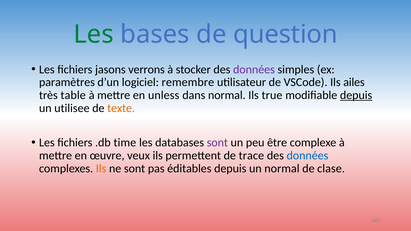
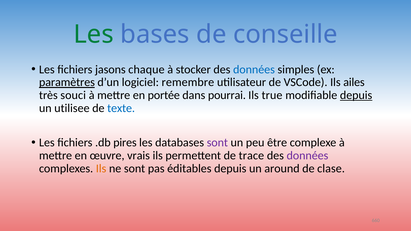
question: question -> conseille (285, 34)
verrons: verrons -> chaque (146, 69)
données colour: purple -> blue (254, 69)
paramètres underline: none -> present (67, 82)
table: table -> souci (73, 95)
unless: unless -> portée (164, 95)
dans normal: normal -> pourrai (227, 95)
texte colour: orange -> blue (121, 108)
time: time -> pires (125, 143)
veux: veux -> vrais (139, 156)
données colour: blue -> purple (307, 156)
un normal: normal -> around (282, 169)
